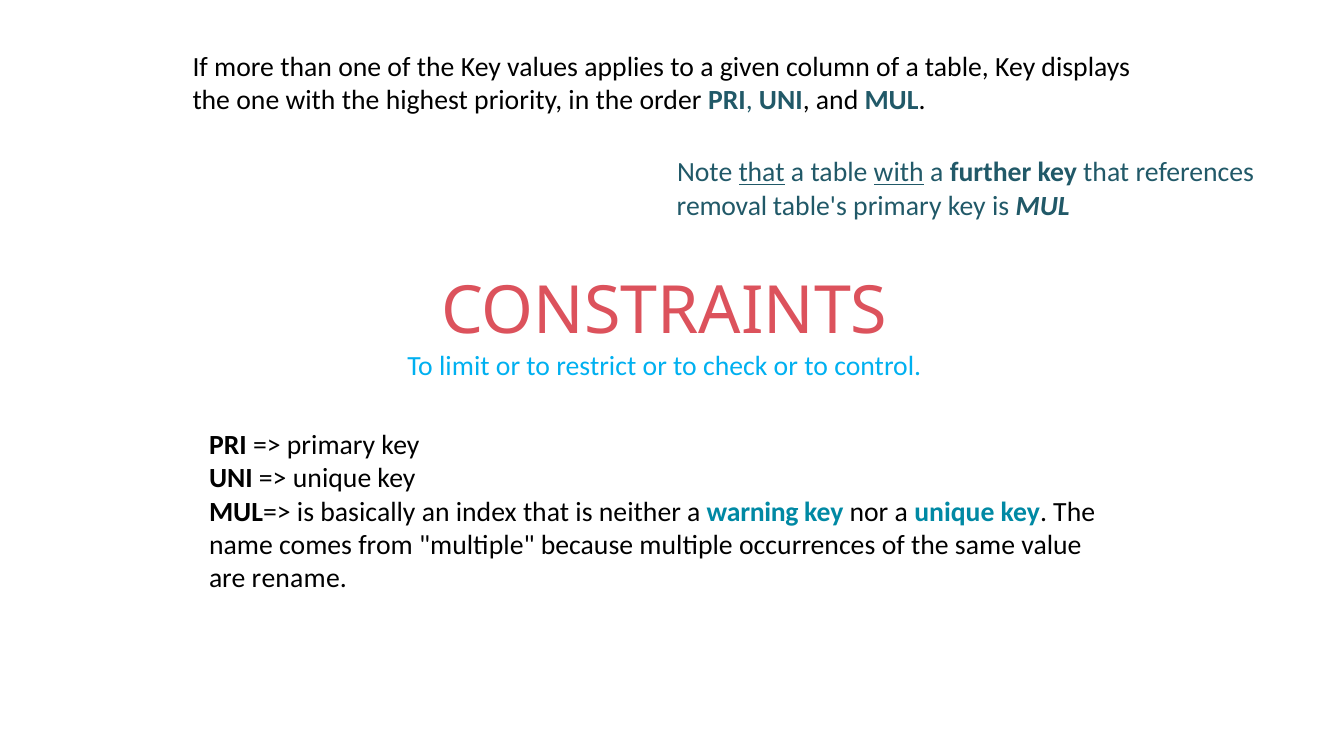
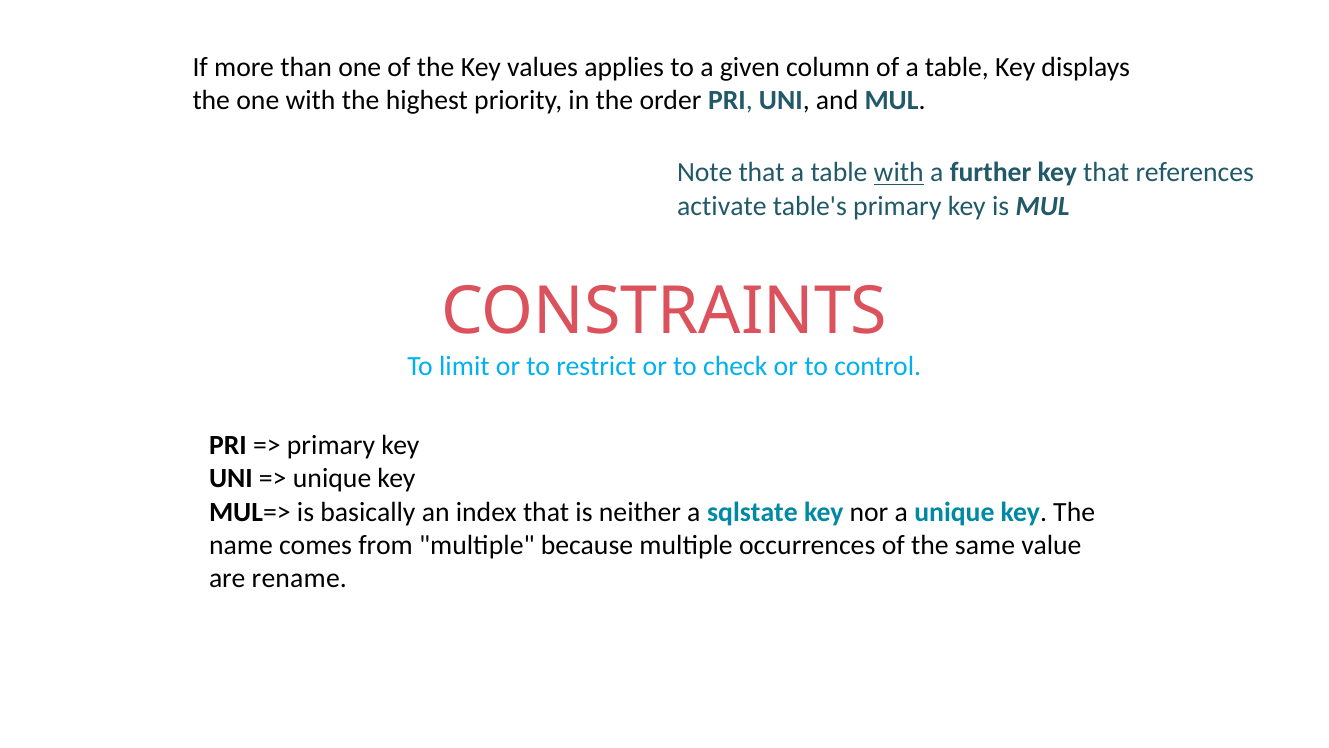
that underline: present -> none (762, 173)
removal: removal -> activate (722, 206)
warning: warning -> sqlstate (752, 512)
